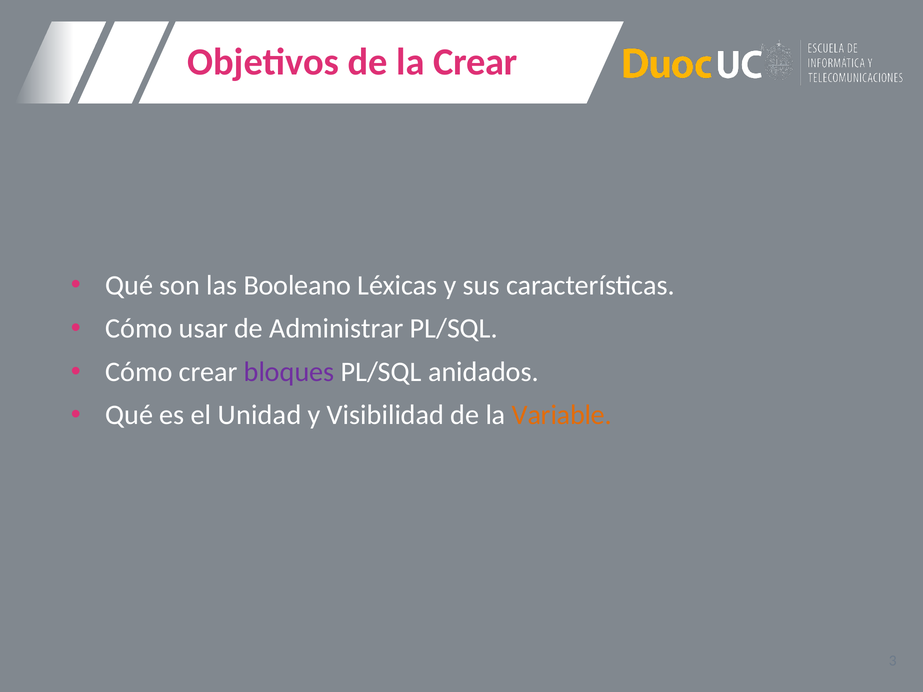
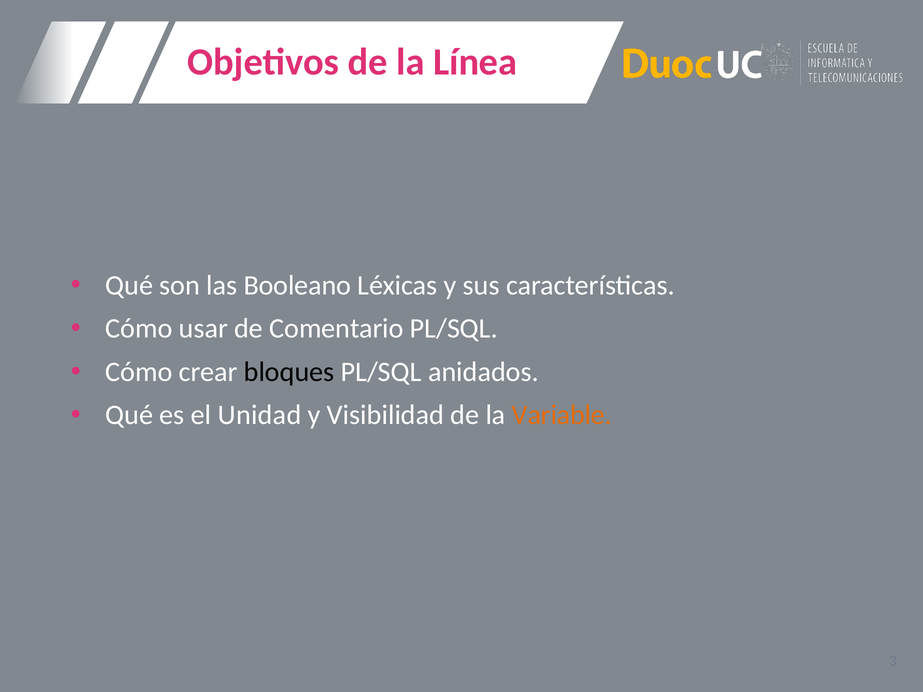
la Crear: Crear -> Línea (475, 62)
Administrar: Administrar -> Comentario (337, 329)
bloques colour: purple -> black (289, 372)
